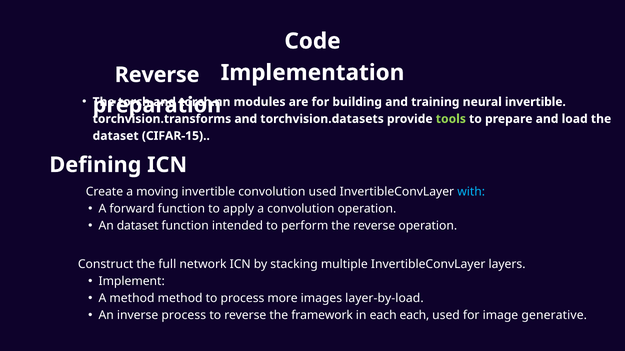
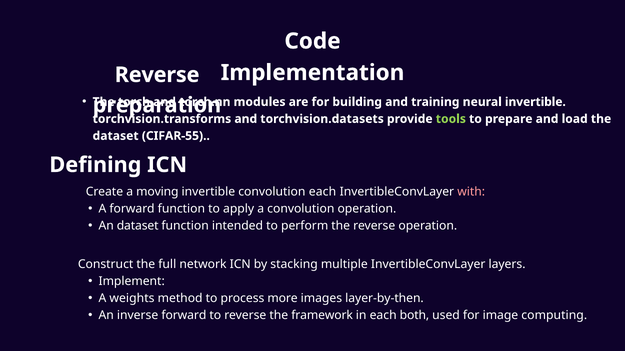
CIFAR-15: CIFAR-15 -> CIFAR-55 (176, 136)
convolution used: used -> each (323, 192)
with colour: light blue -> pink (471, 192)
A method: method -> weights (132, 299)
layer-by-load: layer-by-load -> layer-by-then (384, 299)
inverse process: process -> forward (184, 316)
each each: each -> both (414, 316)
generative: generative -> computing (554, 316)
